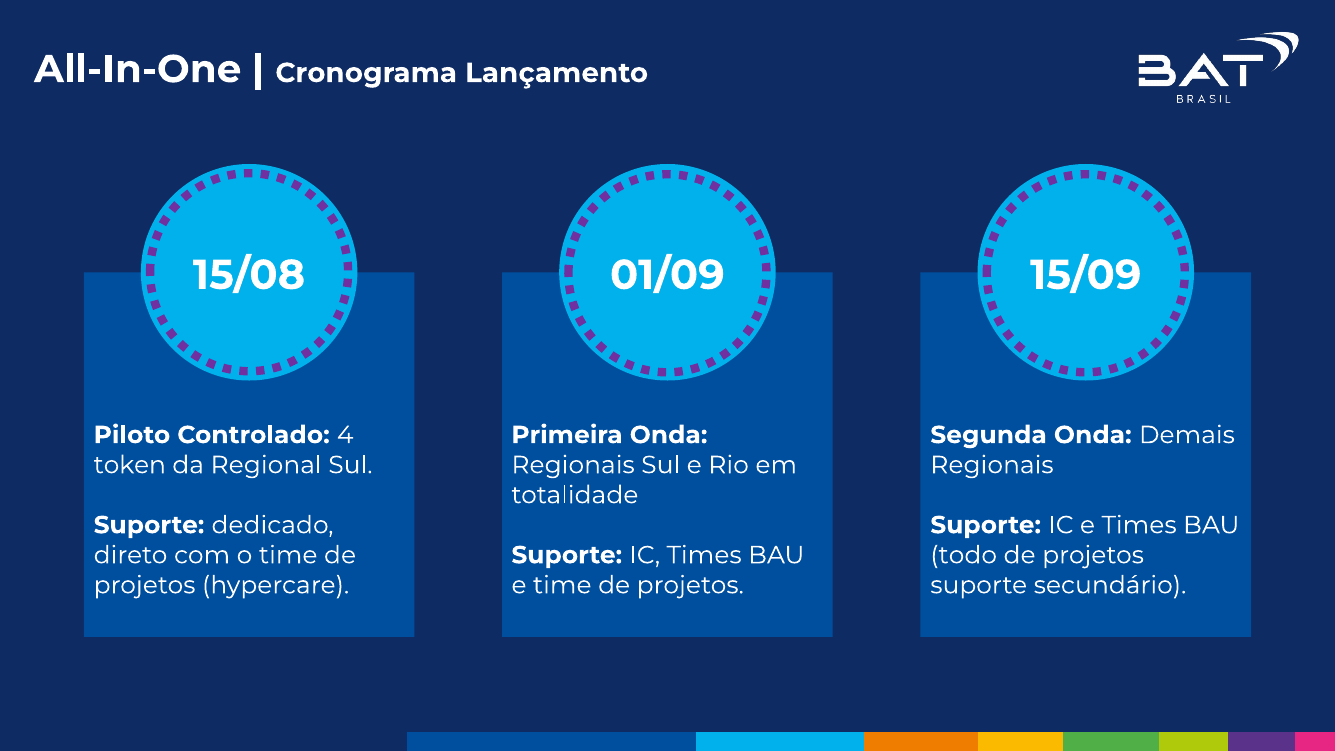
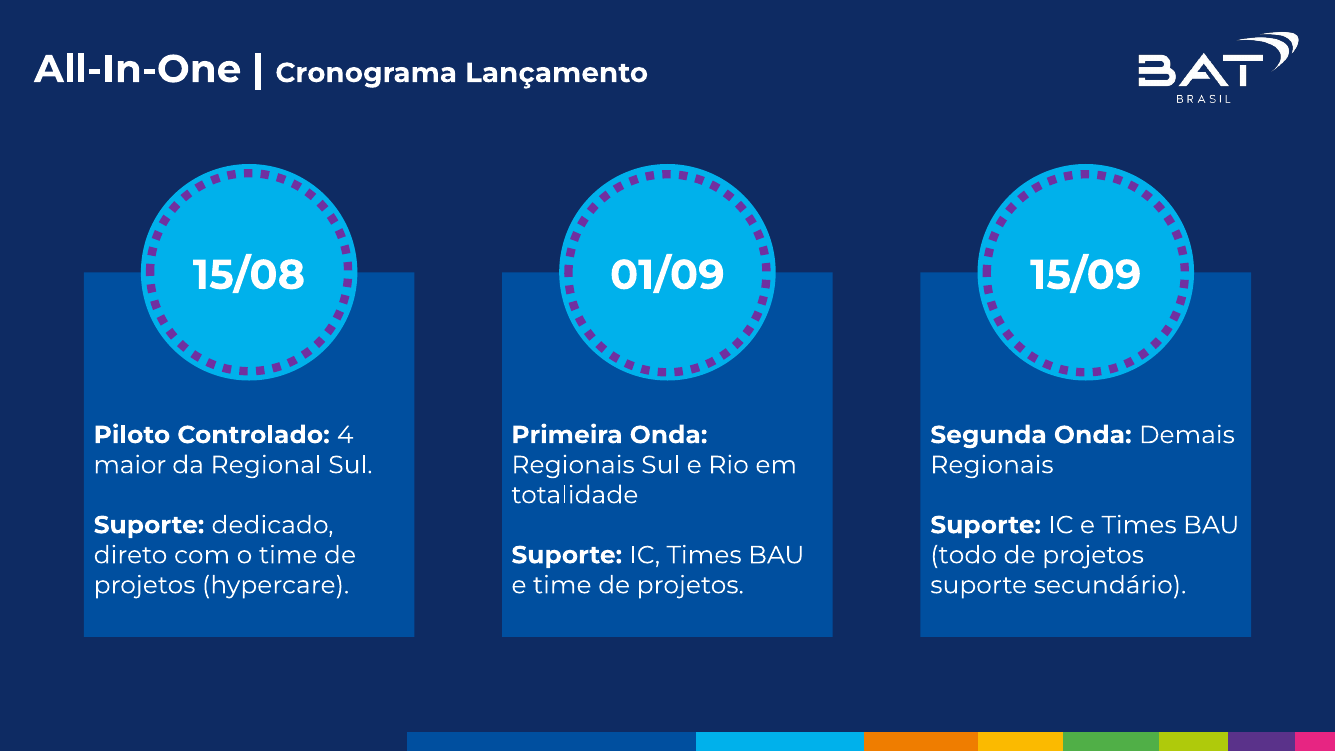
token: token -> maior (130, 465)
